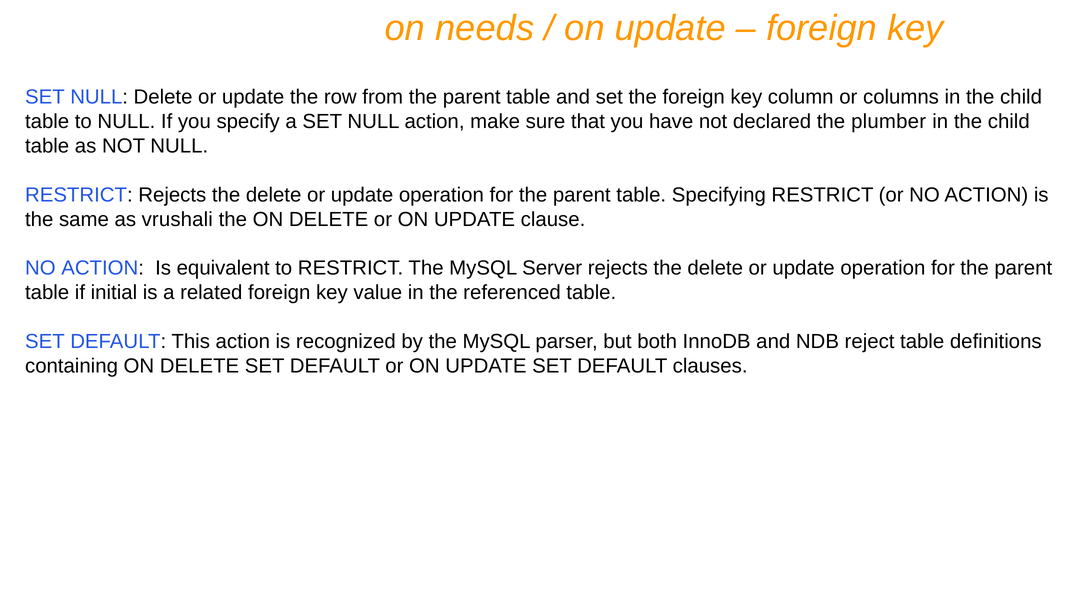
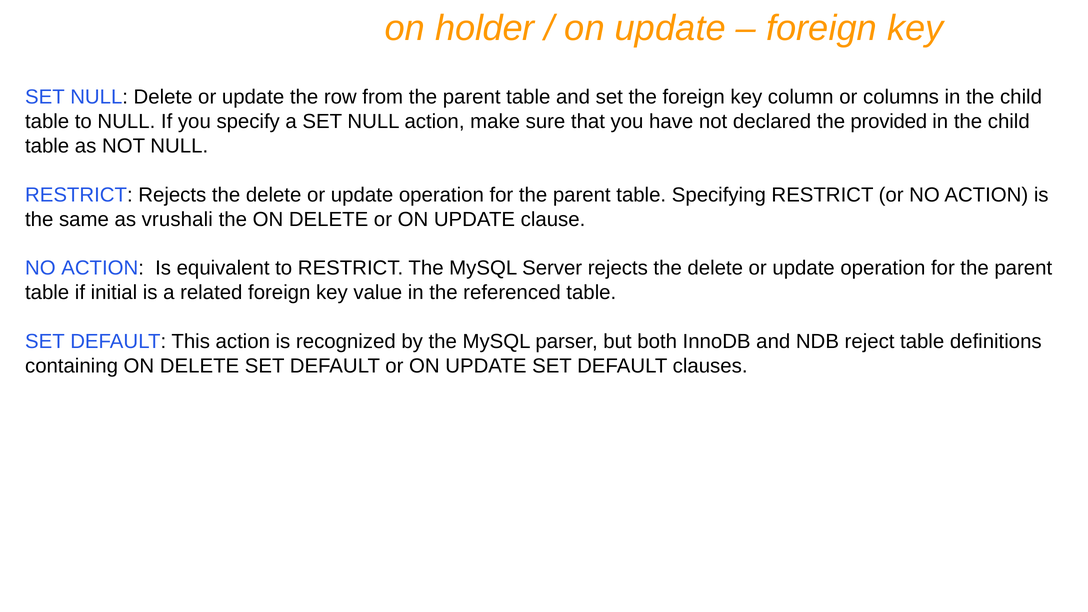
needs: needs -> holder (485, 28)
plumber: plumber -> provided (889, 121)
